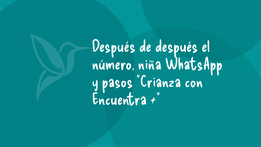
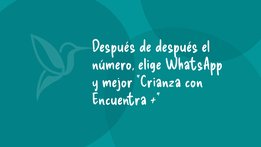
niña: niña -> elige (150, 64)
pasos: pasos -> mejor (117, 82)
